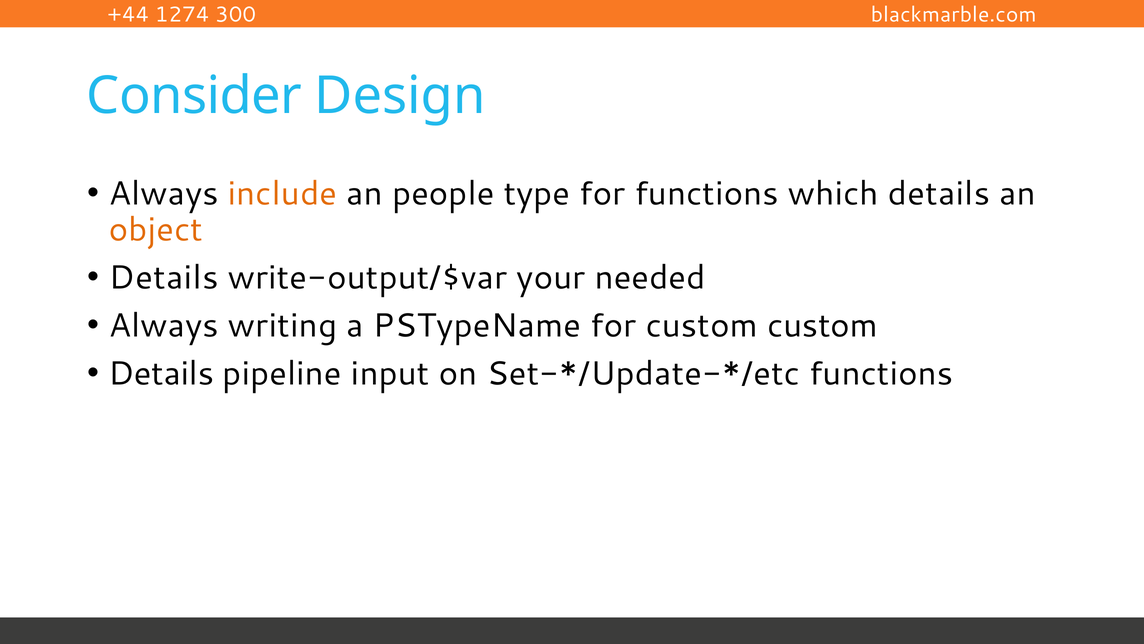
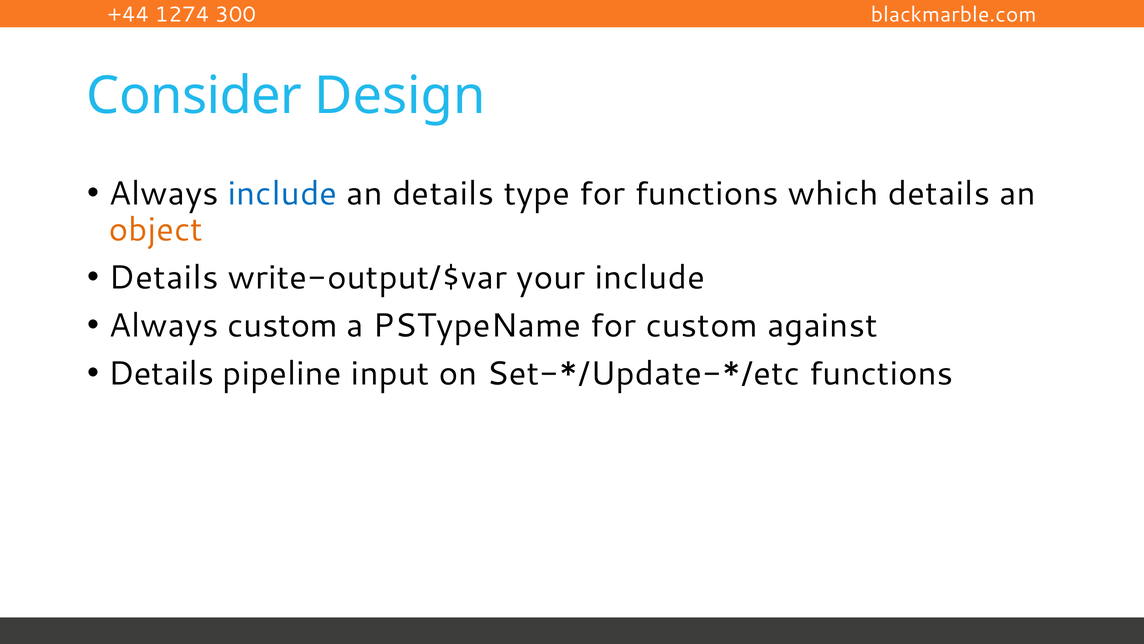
include colour: orange -> blue (283, 193)
an people: people -> details (443, 193)
your needed: needed -> include (650, 277)
Always writing: writing -> custom (283, 325)
custom custom: custom -> against (822, 325)
